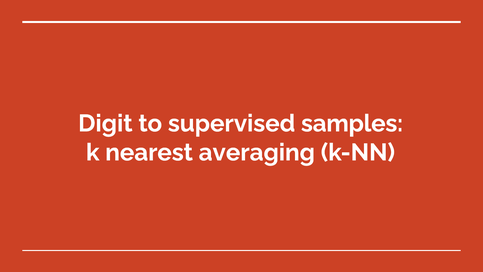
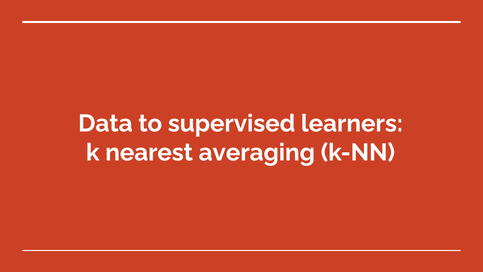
Digit: Digit -> Data (105, 123)
samples: samples -> learners (352, 123)
